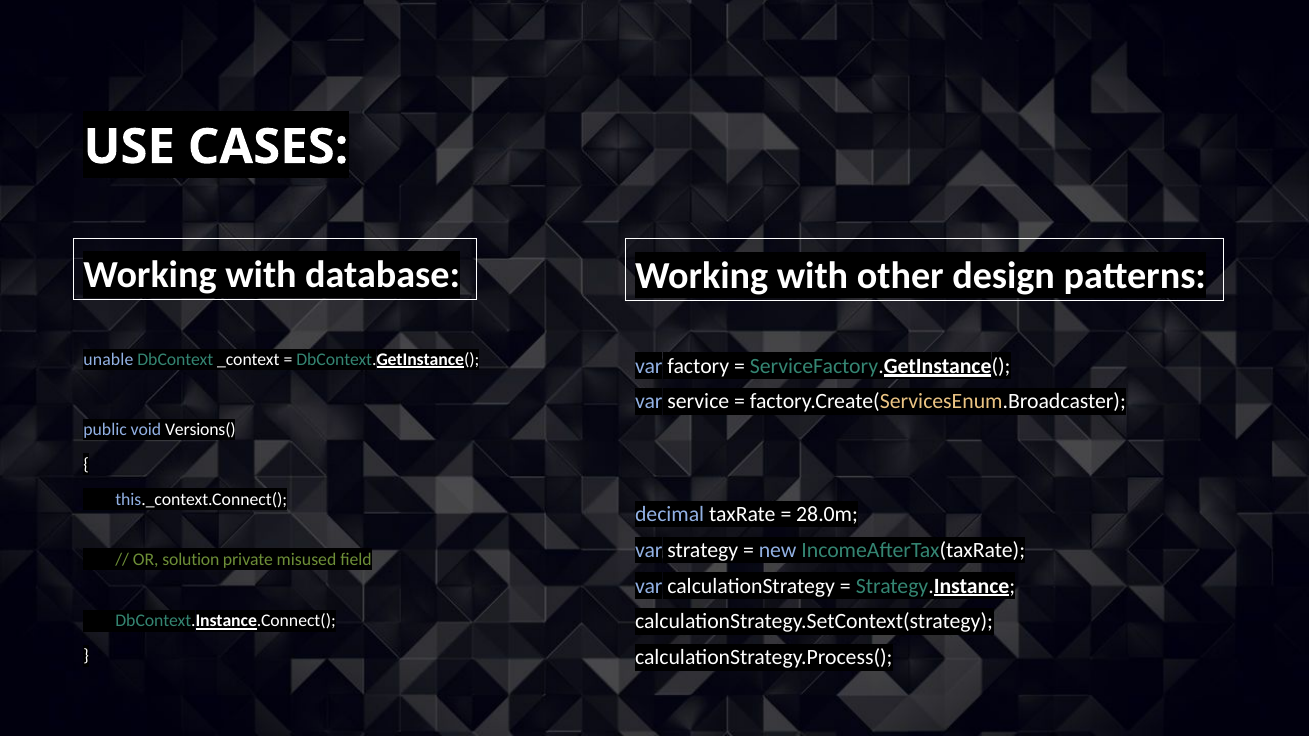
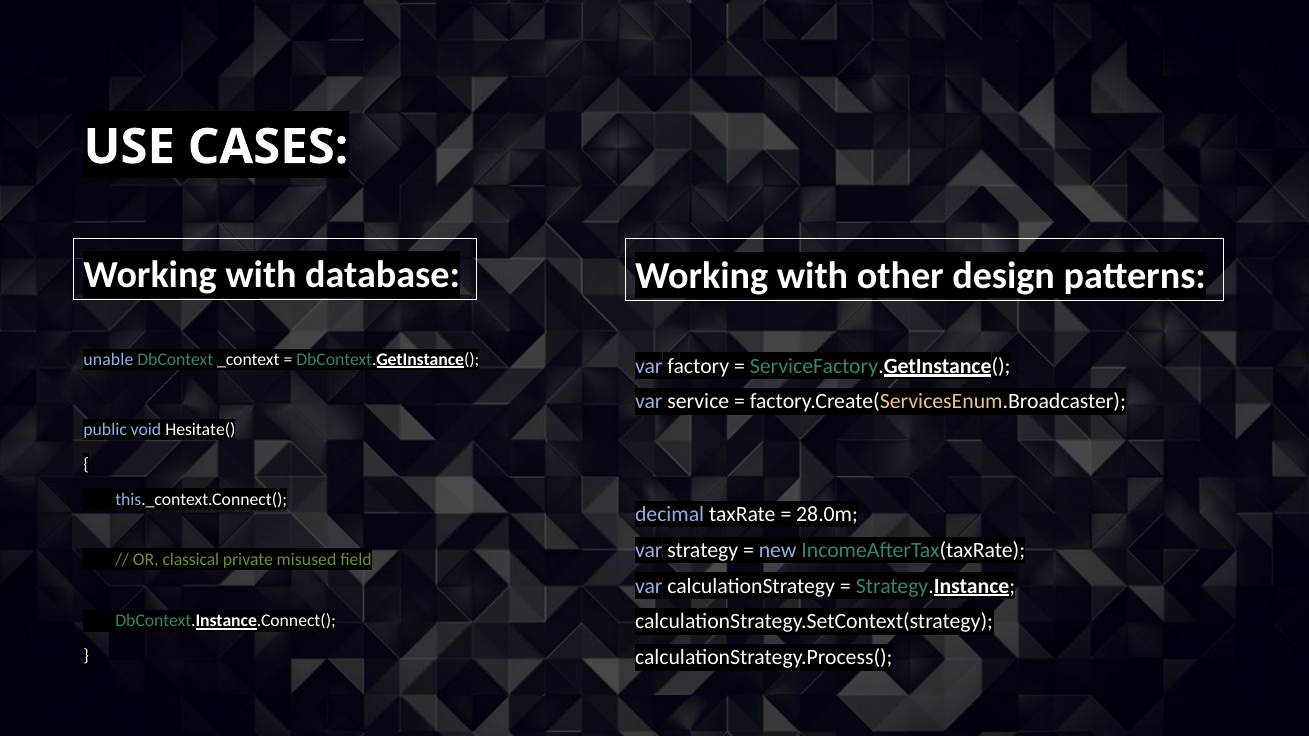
Versions(: Versions( -> Hesitate( (200, 430)
solution: solution -> classical (191, 560)
